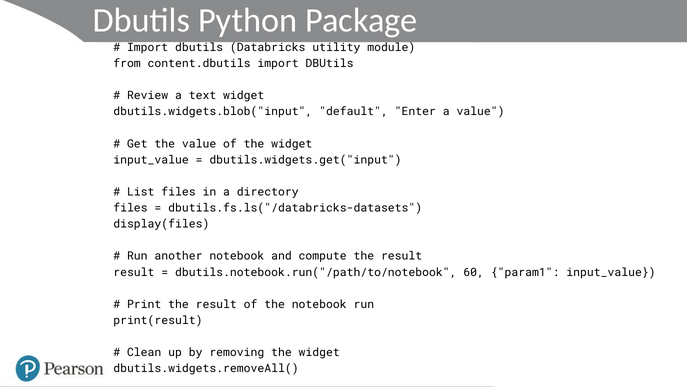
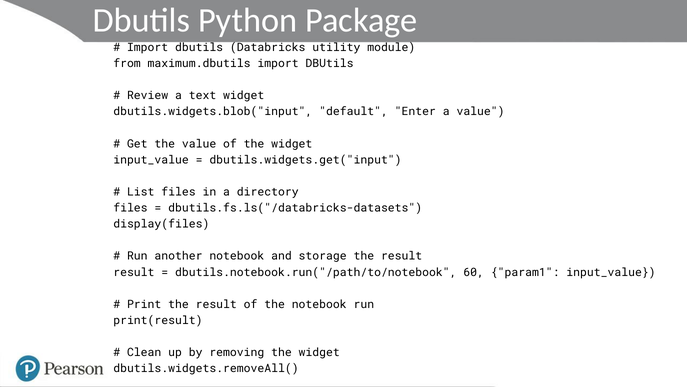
content.dbutils: content.dbutils -> maximum.dbutils (199, 63)
compute: compute -> storage (323, 256)
